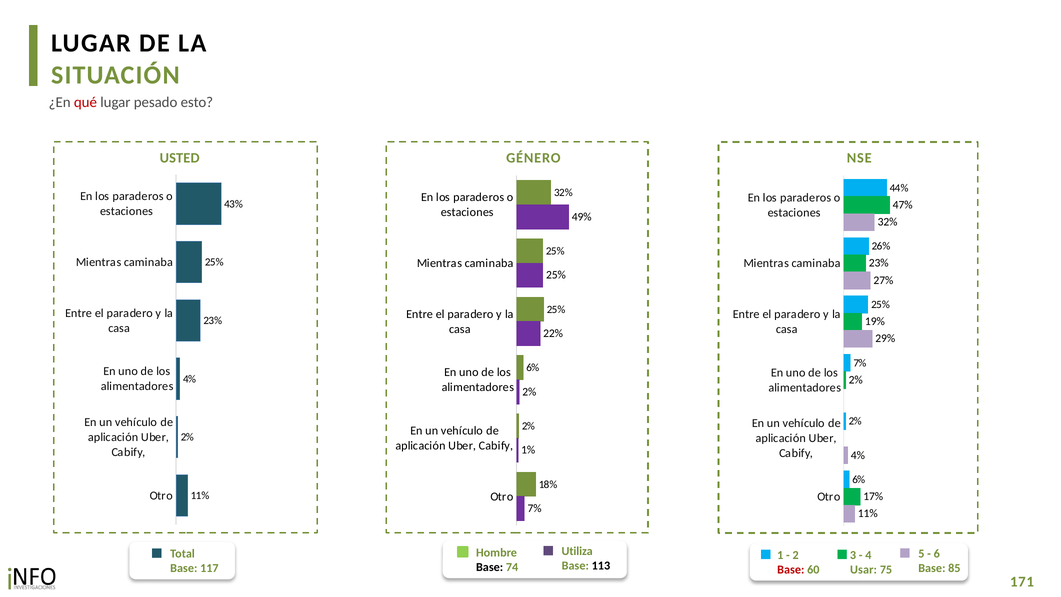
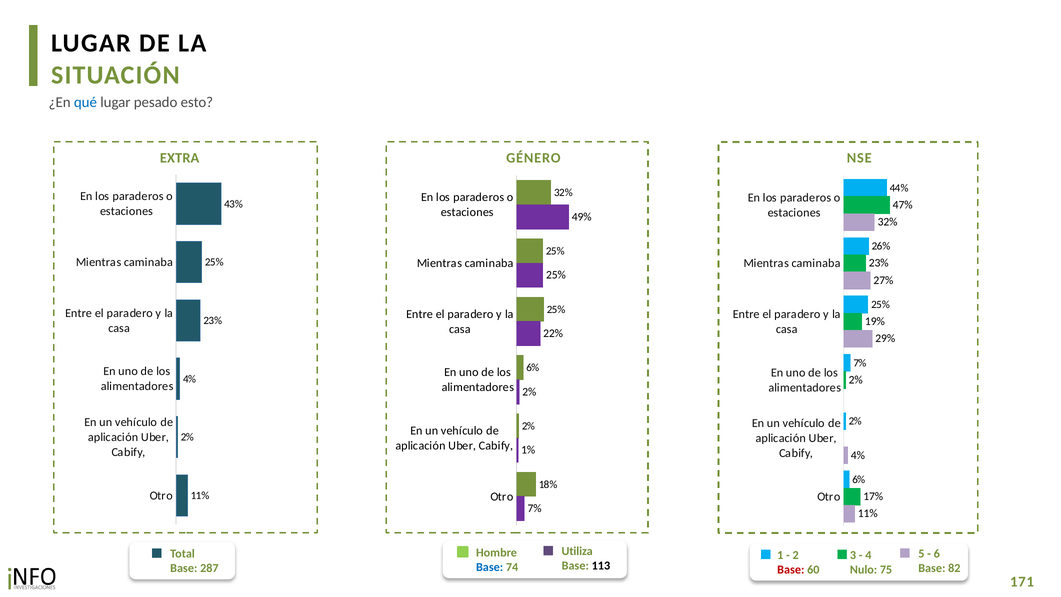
qué colour: red -> blue (85, 102)
USTED: USTED -> EXTRA (180, 158)
Base colour: black -> blue (490, 567)
85: 85 -> 82 (954, 568)
117: 117 -> 287 (209, 568)
Usar: Usar -> Nulo (864, 570)
